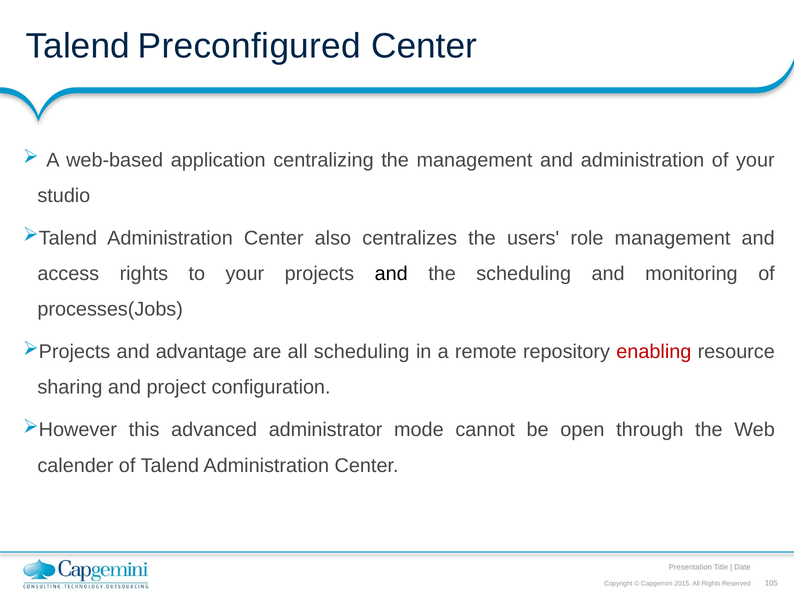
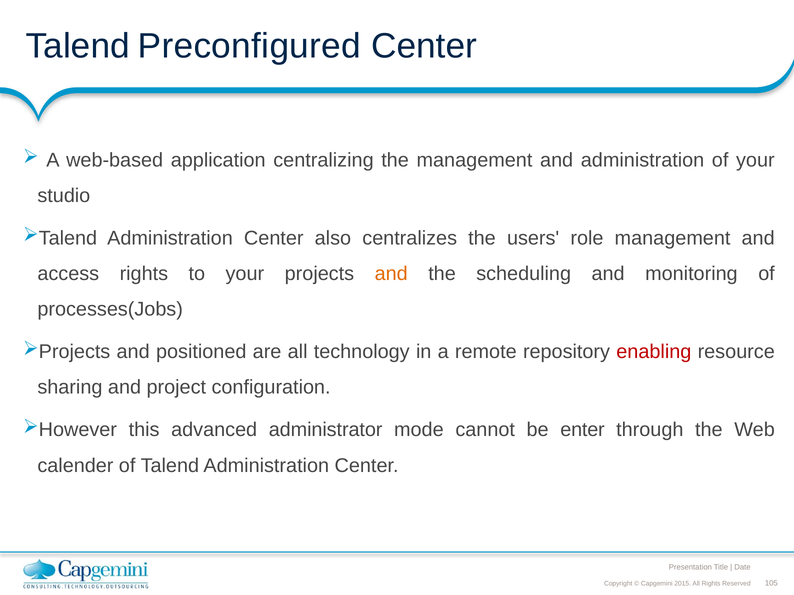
and colour: black -> orange (391, 274)
advantage: advantage -> positioned (201, 352)
all scheduling: scheduling -> technology (362, 352)
open: open -> enter (583, 430)
